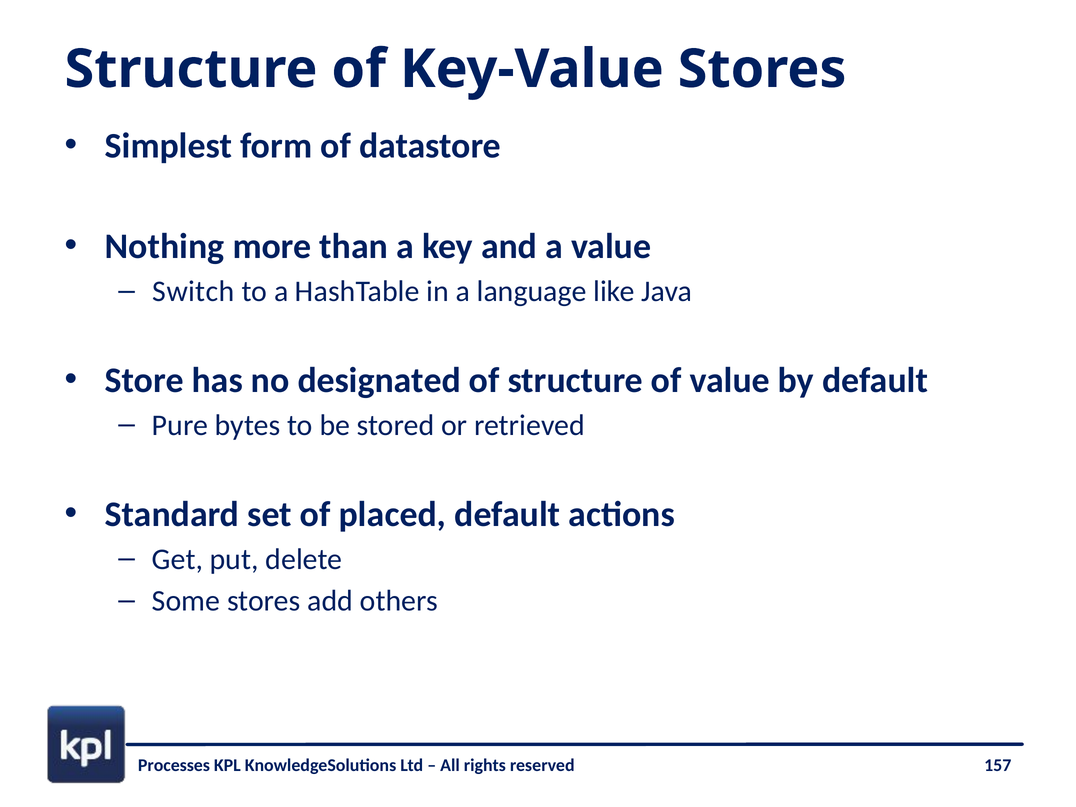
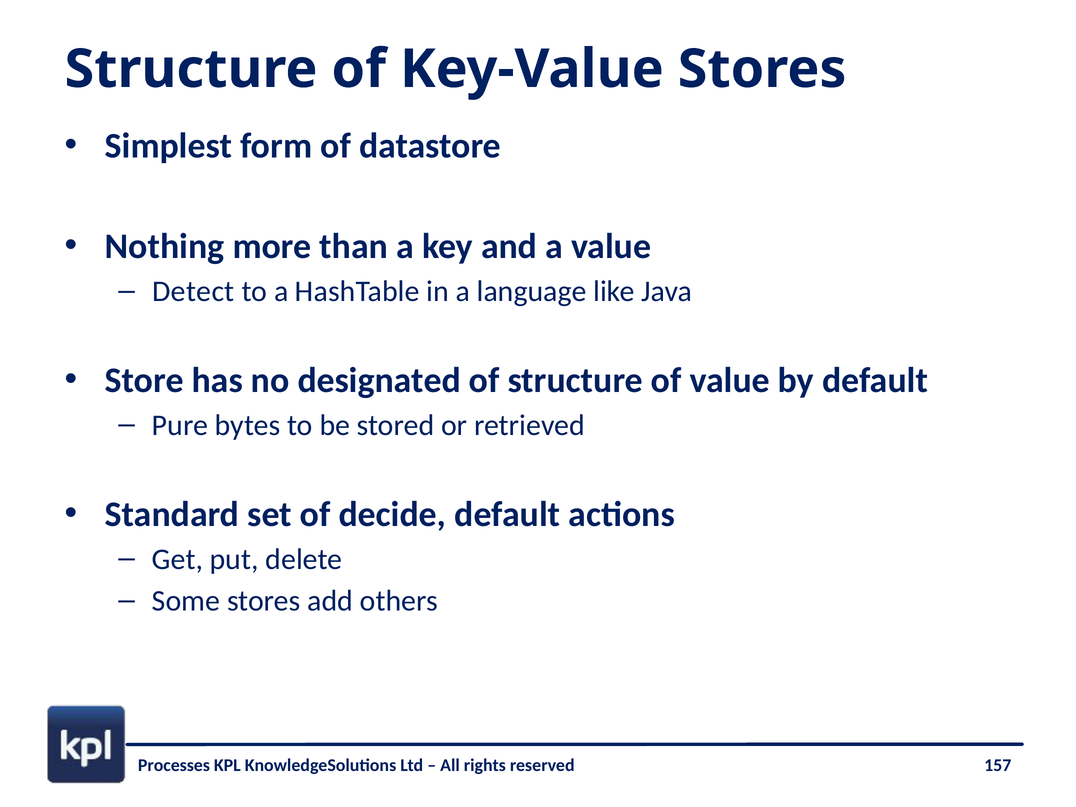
Switch: Switch -> Detect (193, 291)
placed: placed -> decide (392, 514)
